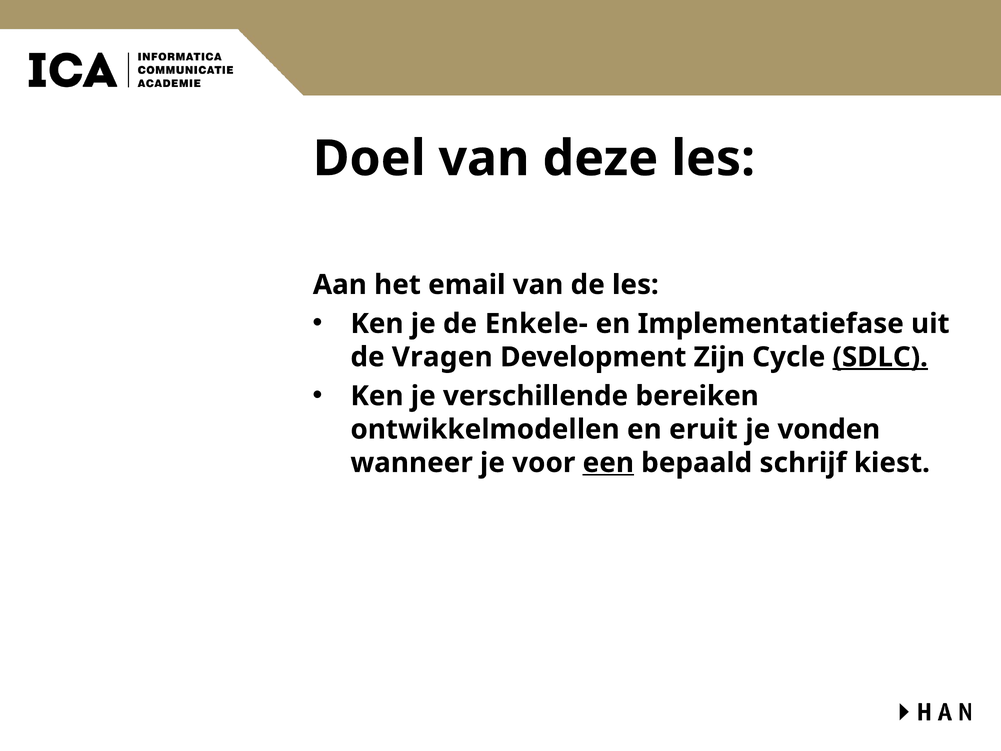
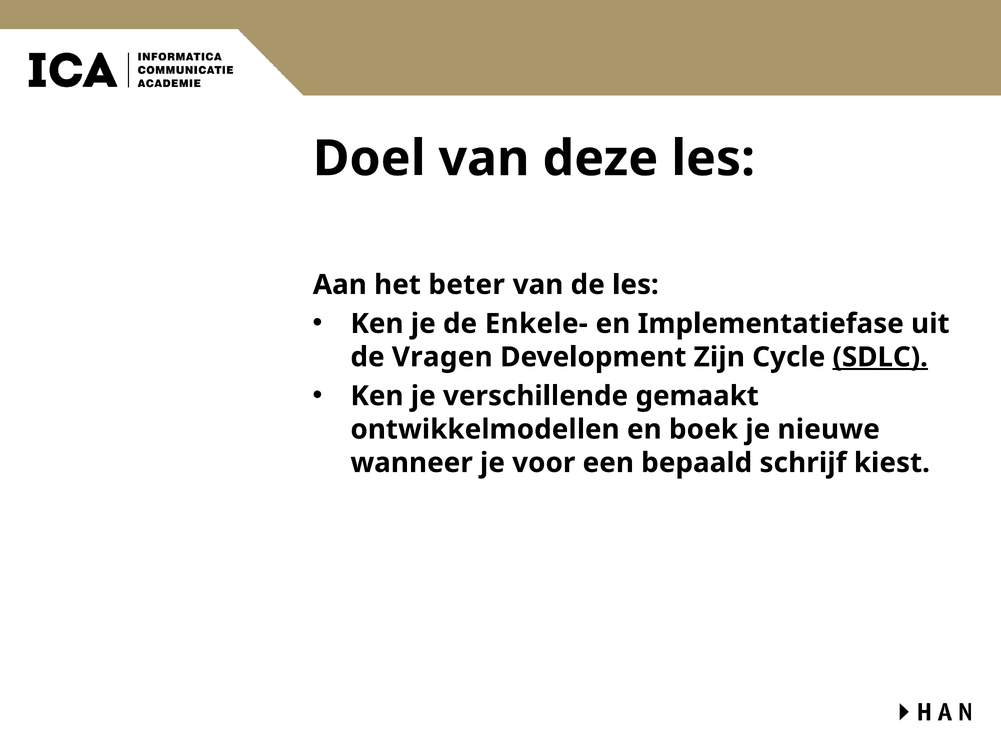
email: email -> beter (467, 285)
bereiken: bereiken -> gemaakt (697, 396)
eruit: eruit -> boek (703, 429)
vonden: vonden -> nieuwe (829, 429)
een underline: present -> none (608, 463)
